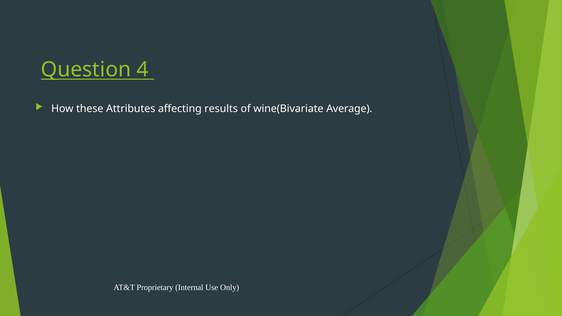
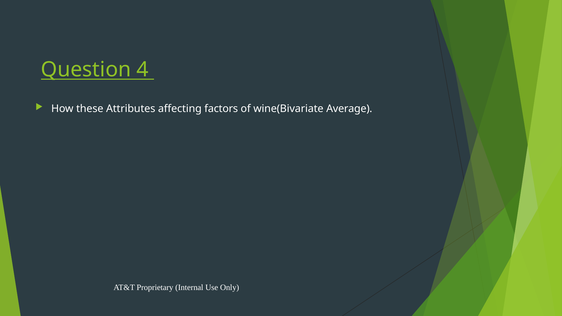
results: results -> factors (221, 109)
